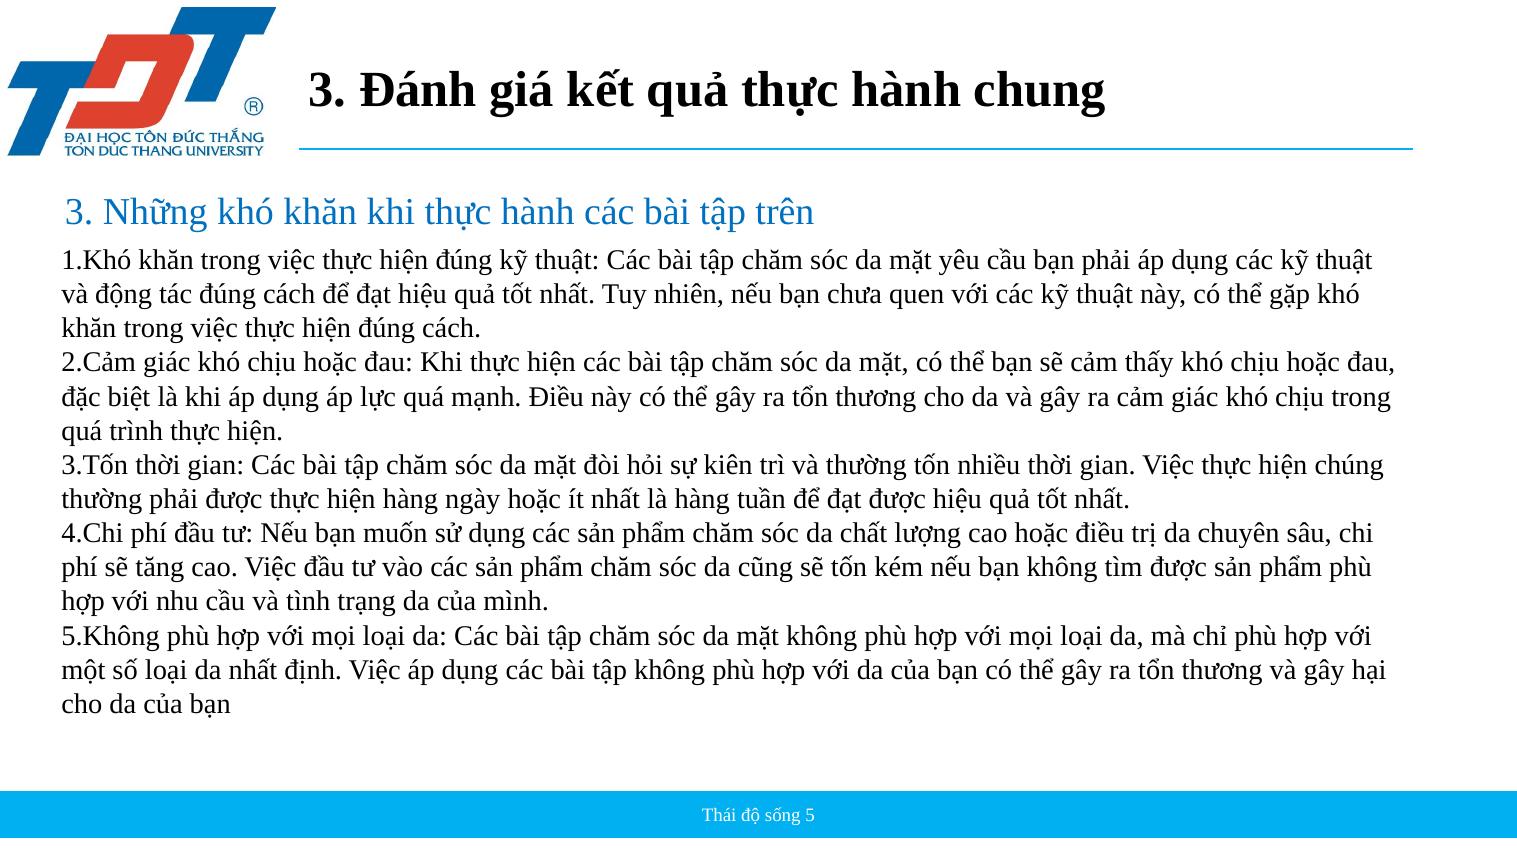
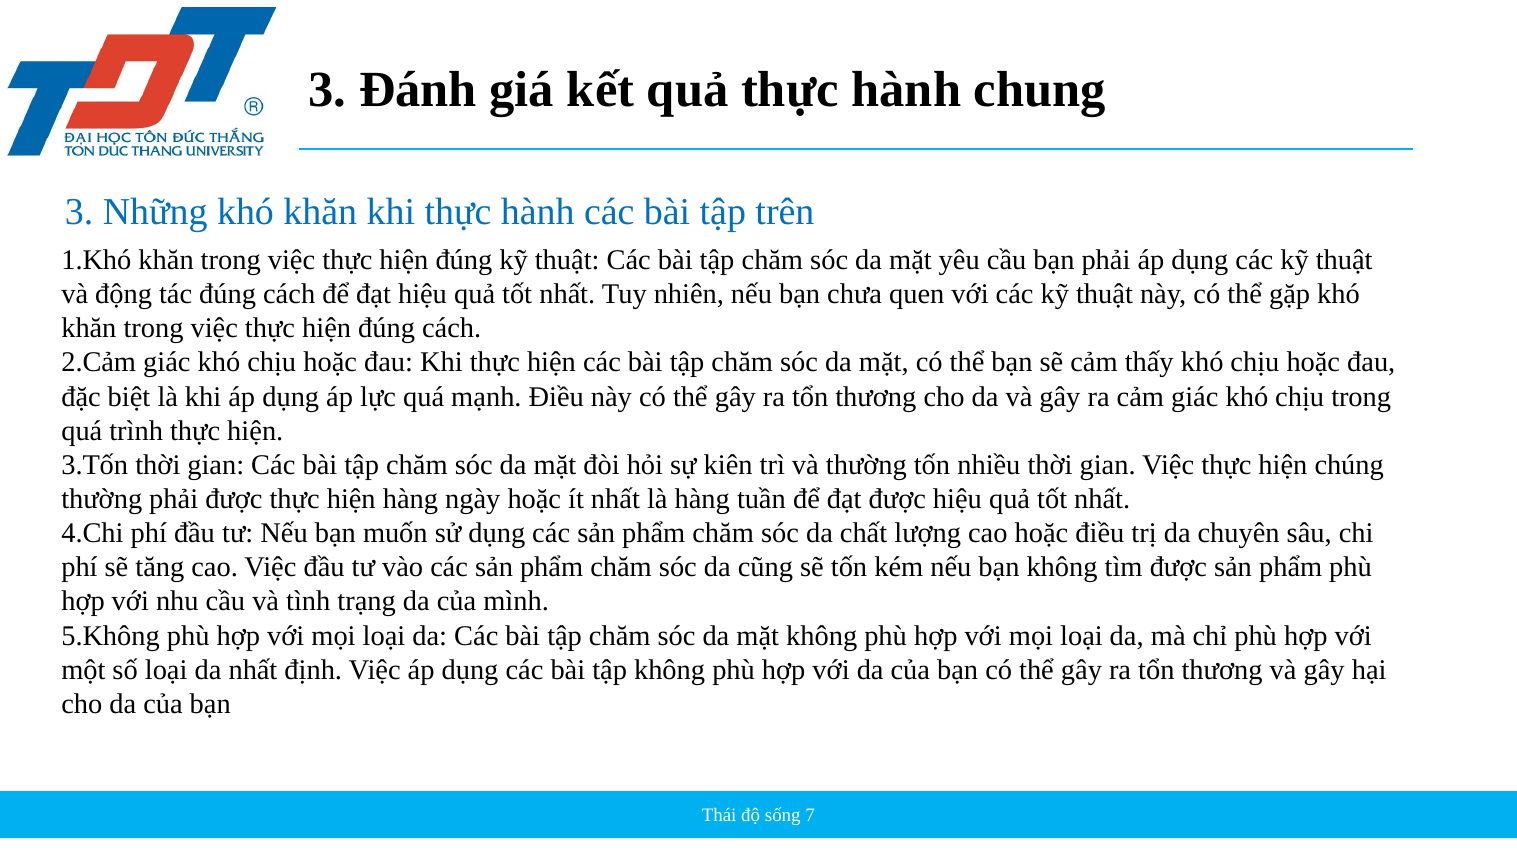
5: 5 -> 7 (810, 815)
